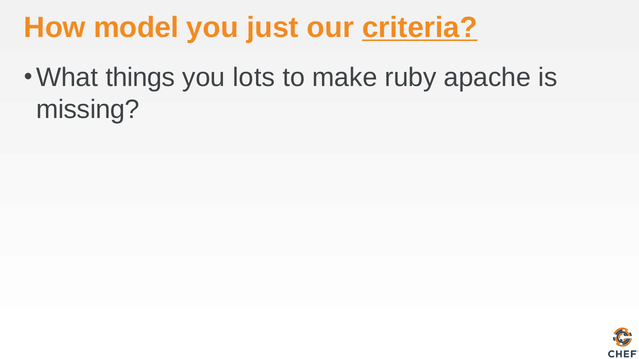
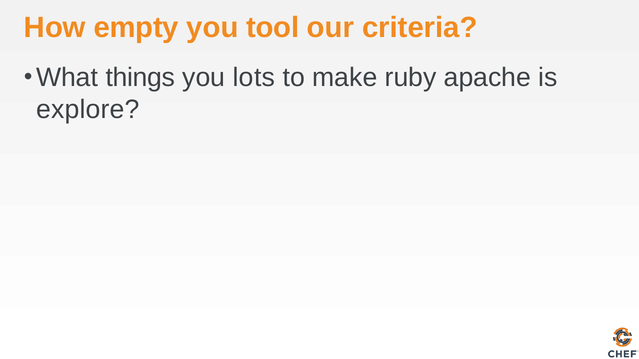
model: model -> empty (136, 28)
just: just -> tool (273, 28)
criteria underline: present -> none (420, 28)
missing: missing -> explore (88, 110)
